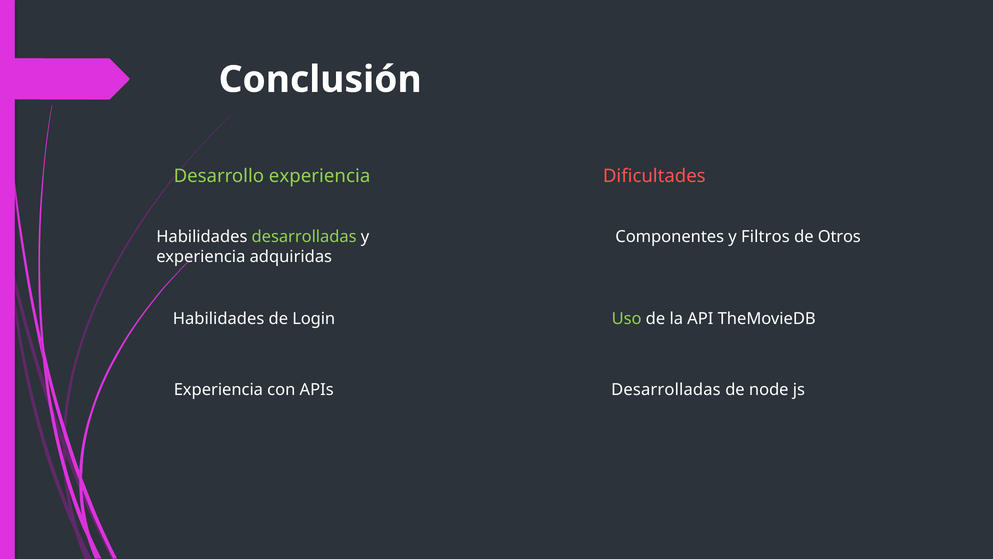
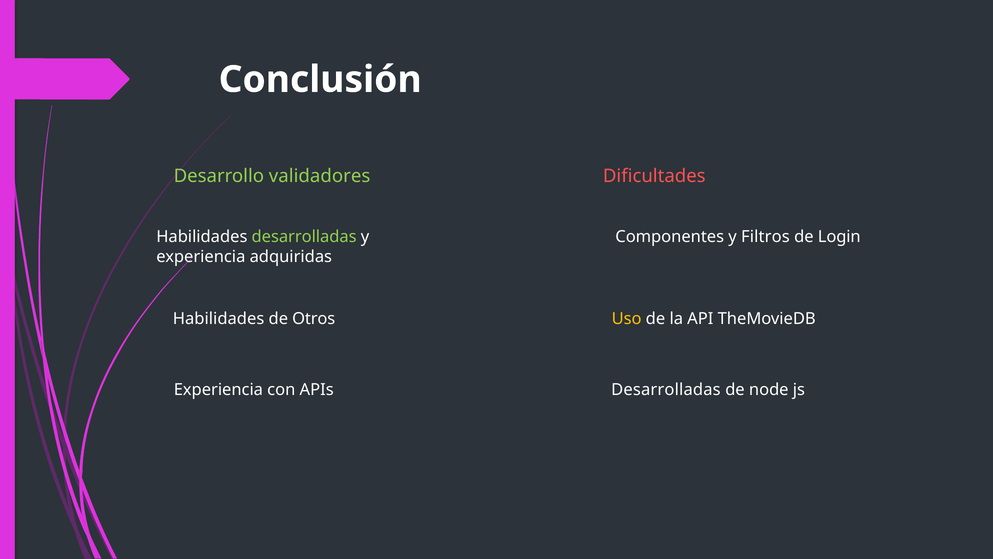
Desarrollo experiencia: experiencia -> validadores (320, 176)
Otros: Otros -> Login (839, 237)
Login: Login -> Otros (314, 319)
Uso colour: light green -> yellow (627, 319)
